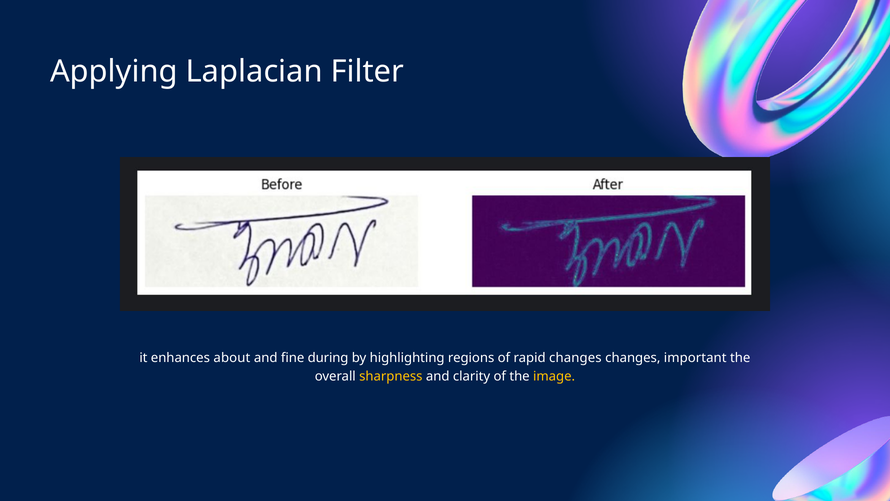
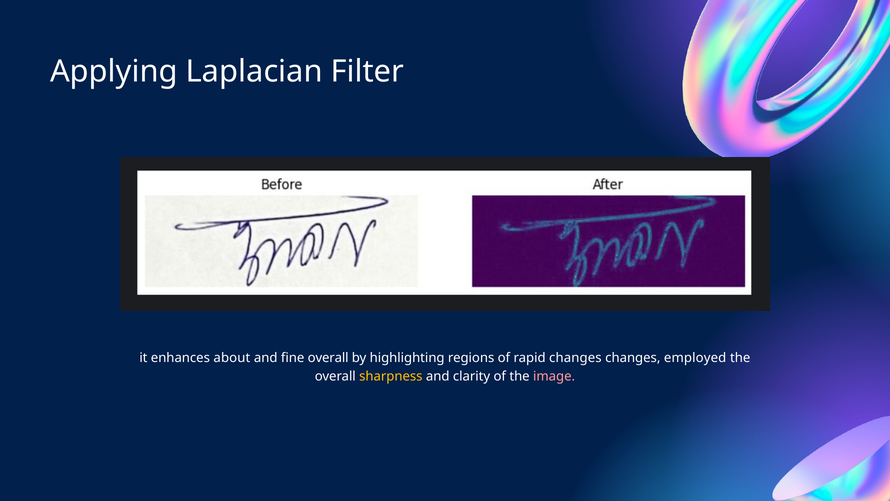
fine during: during -> overall (328, 358)
important: important -> employed (695, 358)
image colour: yellow -> pink (554, 376)
